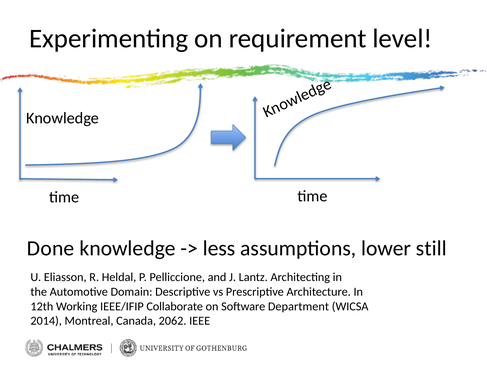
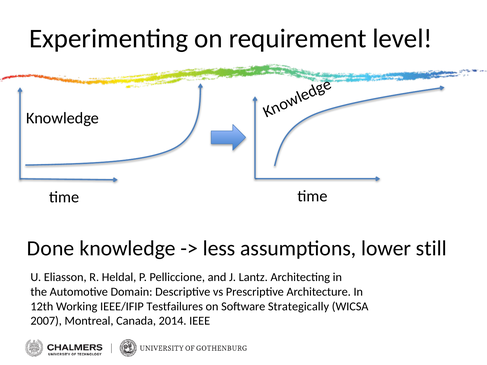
Collaborate: Collaborate -> Testfailures (175, 307)
Department: Department -> Strategically (298, 307)
2014: 2014 -> 2007 (46, 321)
2062: 2062 -> 2014 (173, 321)
